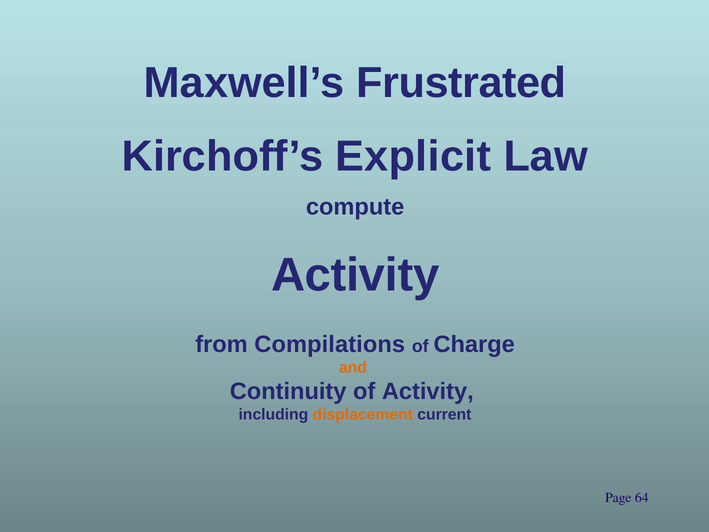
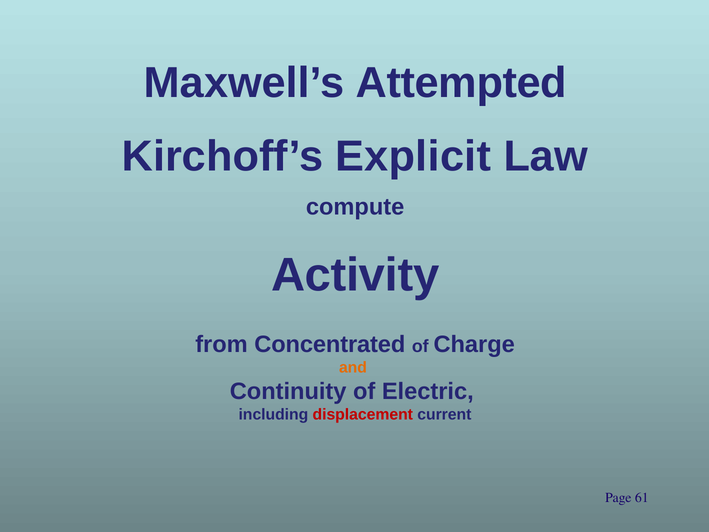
Frustrated: Frustrated -> Attempted (461, 83)
Compilations: Compilations -> Concentrated (330, 344)
of Activity: Activity -> Electric (428, 391)
displacement colour: orange -> red (363, 414)
64: 64 -> 61 (642, 497)
